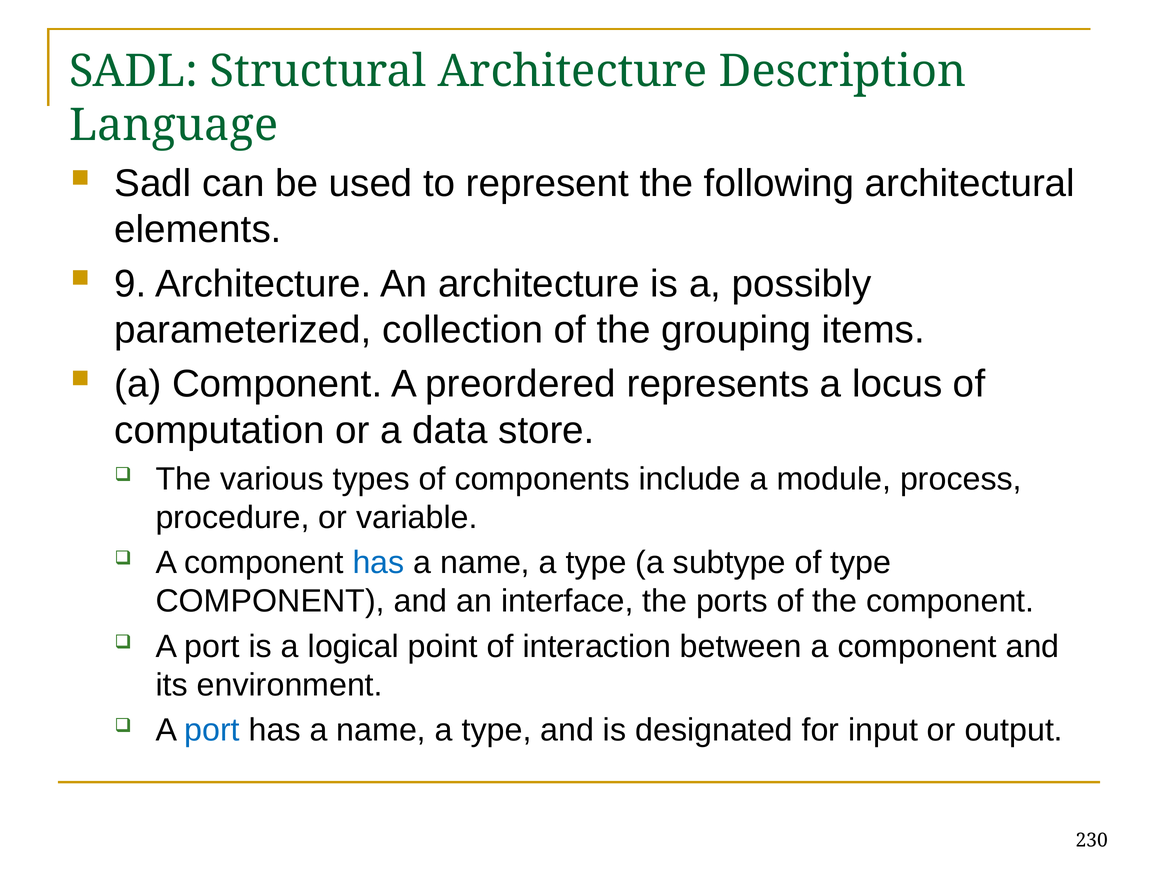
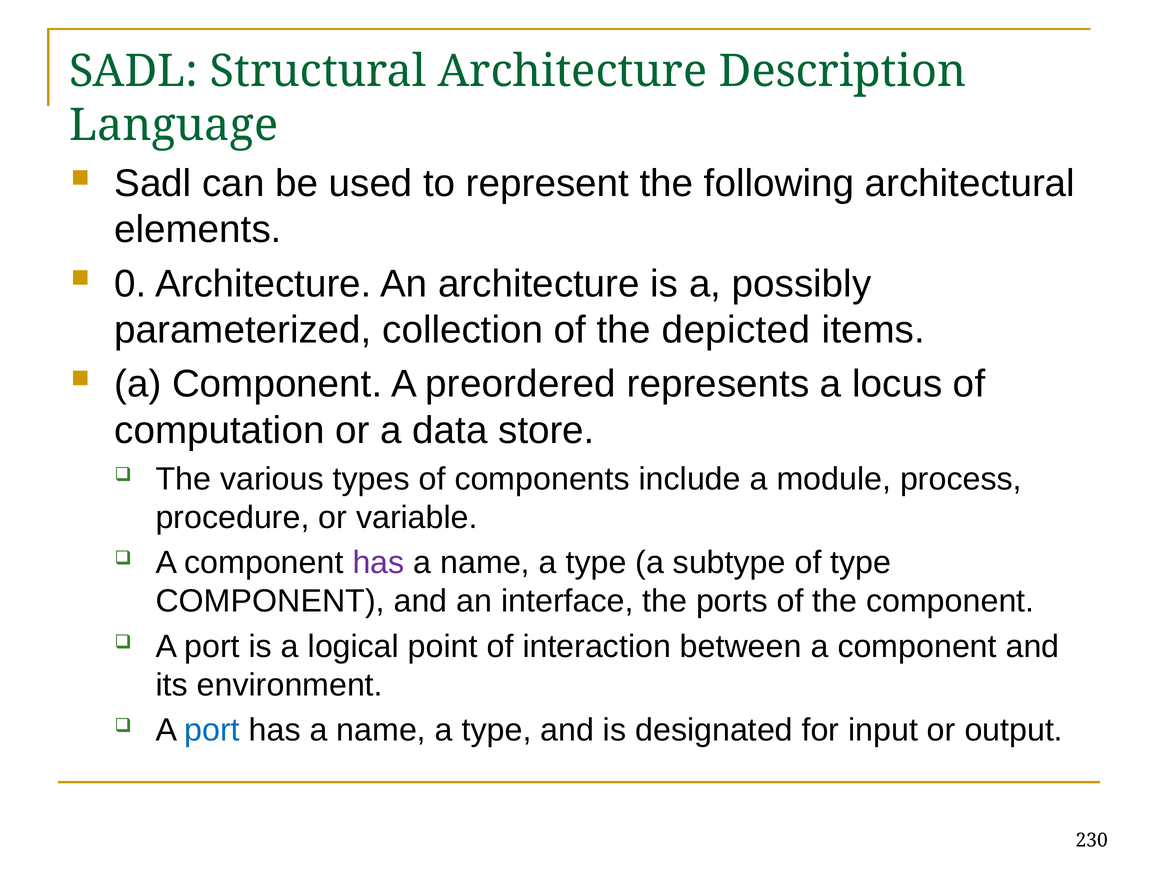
9: 9 -> 0 (130, 284)
grouping: grouping -> depicted (736, 330)
has colour: blue -> purple (379, 562)
